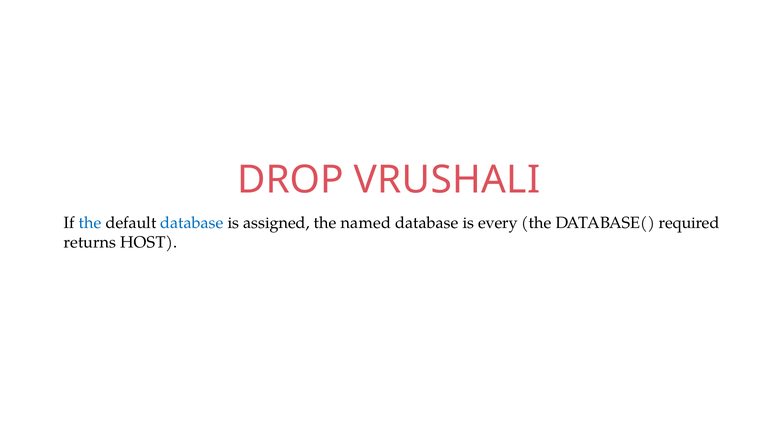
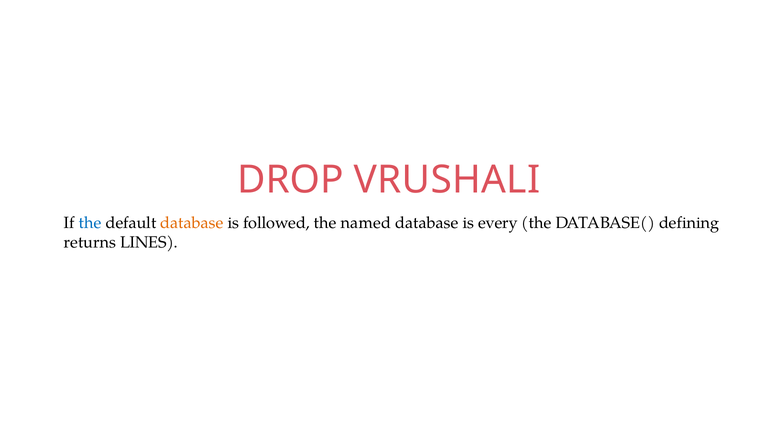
database colour: blue -> orange (192, 223)
assigned: assigned -> followed (277, 223)
required: required -> defining (689, 223)
HOST: HOST -> LINES (149, 242)
